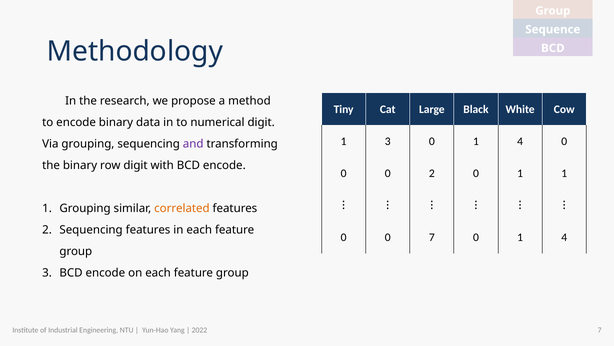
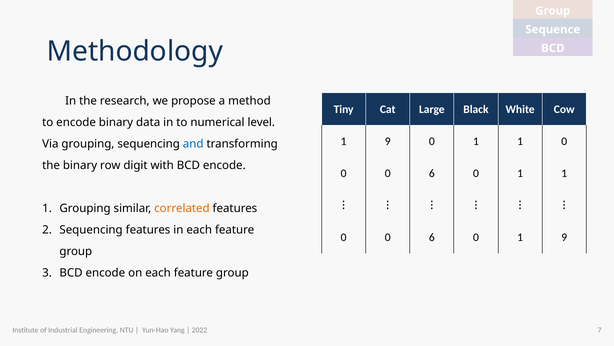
numerical digit: digit -> level (261, 122)
3: 3 -> 9 (388, 141)
4: 4 -> 1 (520, 141)
and colour: purple -> blue (193, 143)
2: 2 -> 6 (432, 173)
7: 7 -> 6 (432, 237)
4: 4 -> 9 (564, 237)
